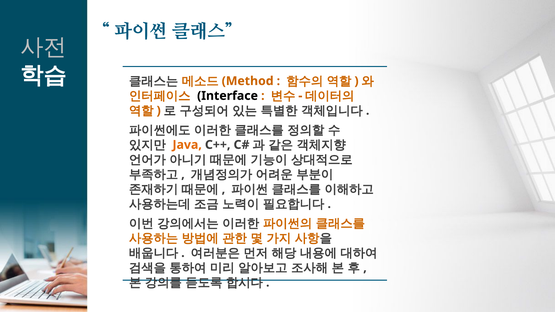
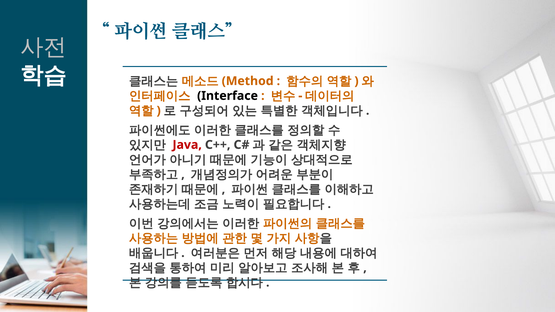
Java colour: orange -> red (187, 145)
